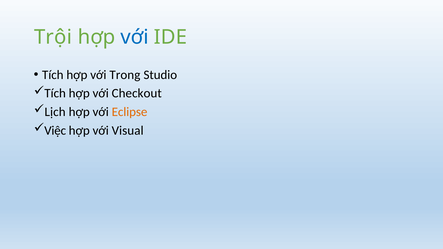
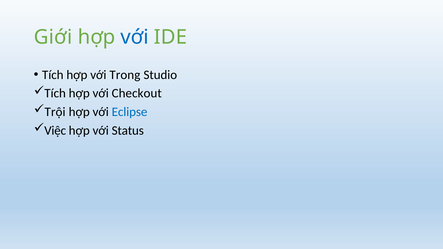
Trội: Trội -> Giới (53, 37)
Lịch: Lịch -> Trội (55, 112)
Eclipse colour: orange -> blue (130, 112)
Visual: Visual -> Status (128, 131)
